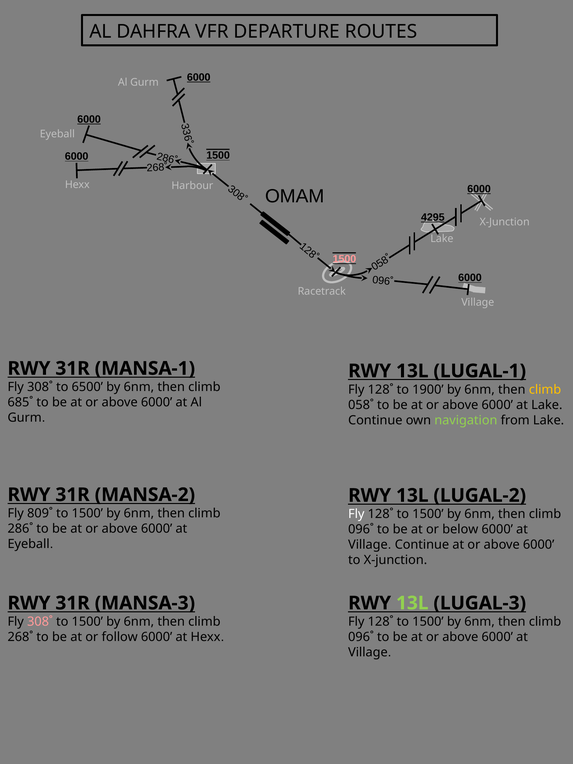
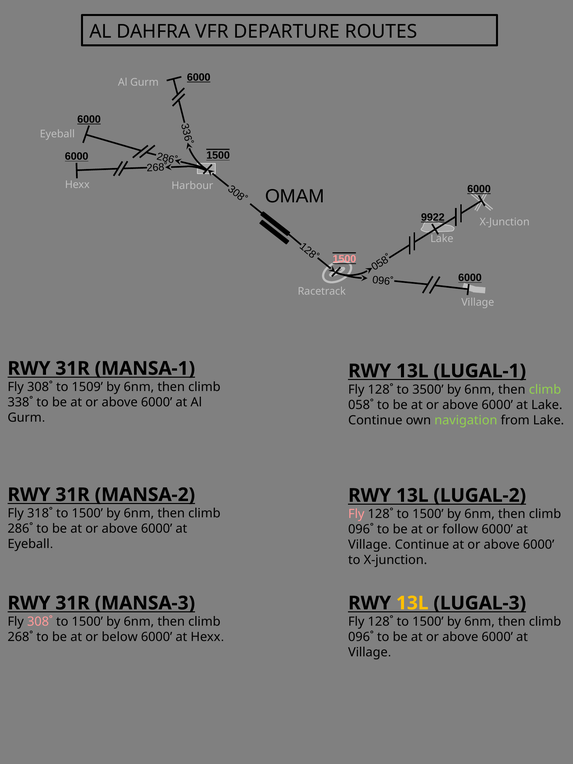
4295: 4295 -> 9922 (433, 217)
6500: 6500 -> 1509 (87, 387)
1900: 1900 -> 3500 (428, 390)
climb colour: yellow -> light green (545, 390)
685˚: 685˚ -> 338˚ (20, 402)
809˚: 809˚ -> 318˚ (40, 513)
Fly colour: white -> pink (356, 514)
below: below -> follow (460, 529)
13L colour: light green -> yellow (412, 603)
follow: follow -> below (120, 637)
